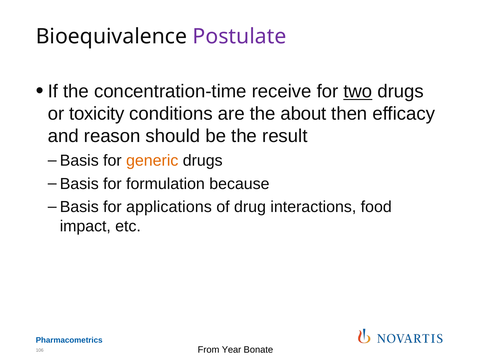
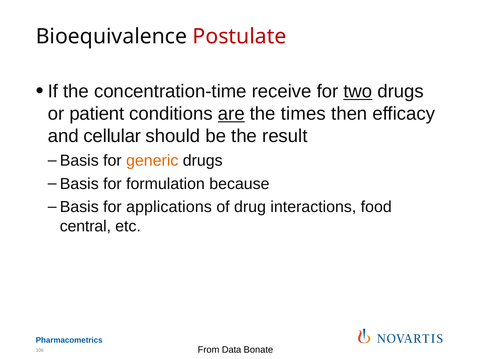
Postulate colour: purple -> red (240, 36)
toxicity: toxicity -> patient (97, 114)
are underline: none -> present (231, 114)
about: about -> times (303, 114)
reason: reason -> cellular (112, 136)
impact: impact -> central (85, 226)
Year: Year -> Data (232, 349)
